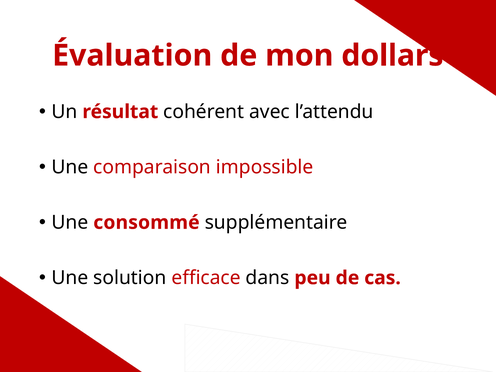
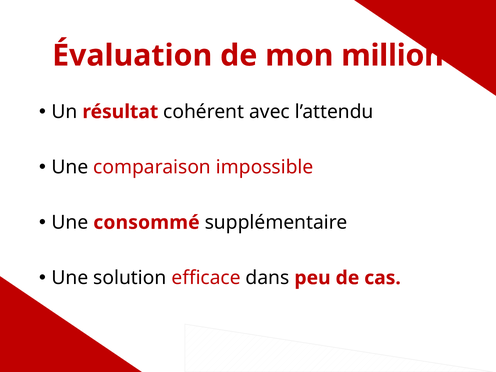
dollars: dollars -> million (392, 56)
